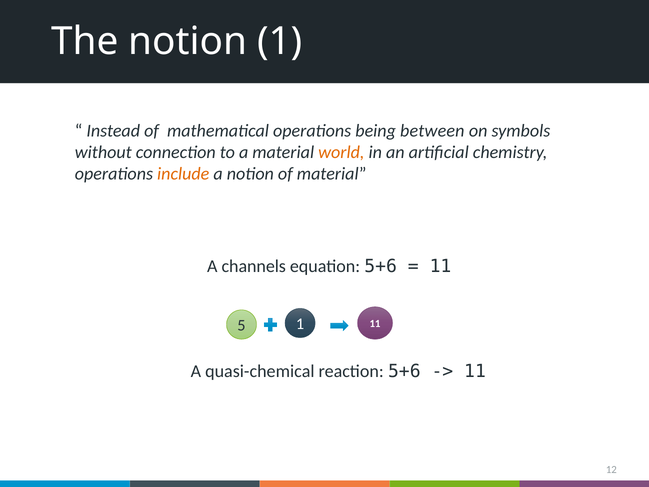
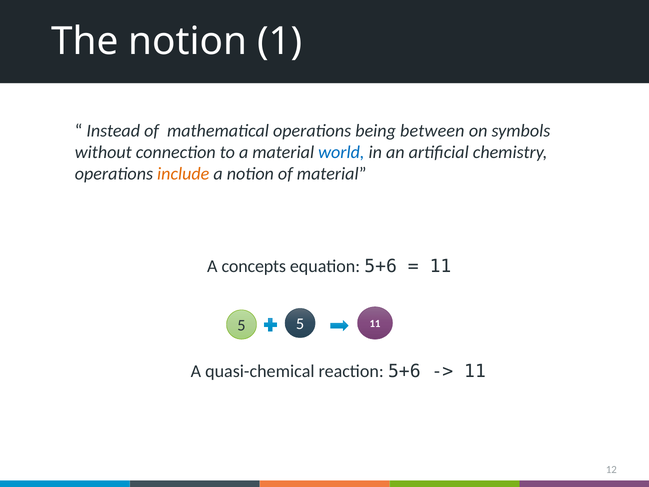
world colour: orange -> blue (341, 152)
channels: channels -> concepts (254, 266)
5 1: 1 -> 5 (300, 324)
